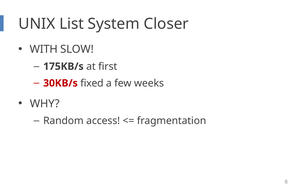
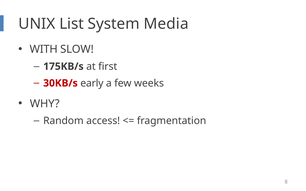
Closer: Closer -> Media (166, 24)
fixed: fixed -> early (92, 83)
